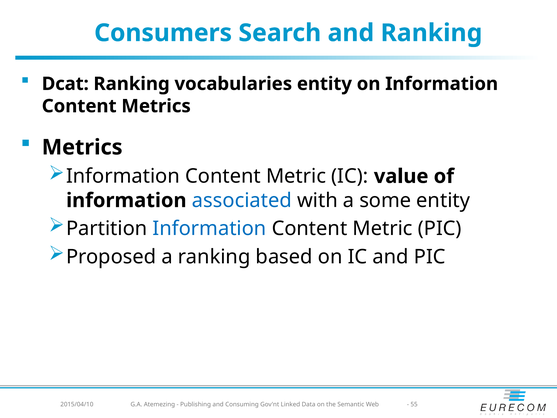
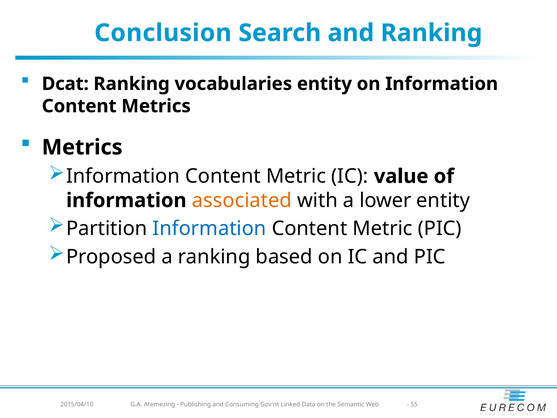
Consumers: Consumers -> Conclusion (163, 33)
associated colour: blue -> orange (242, 200)
some: some -> lower (385, 200)
